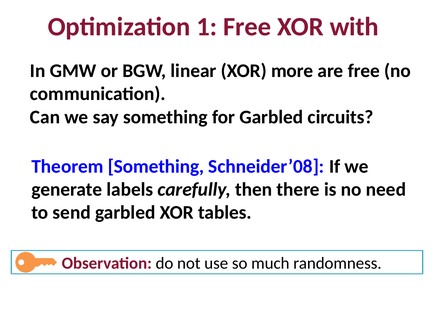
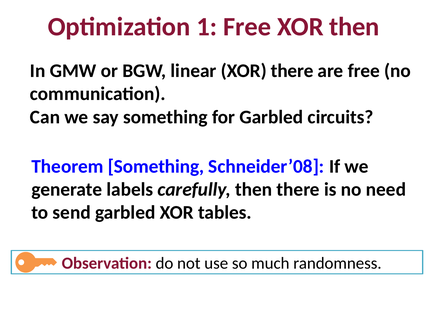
XOR with: with -> then (354, 27)
XOR more: more -> there (292, 71)
